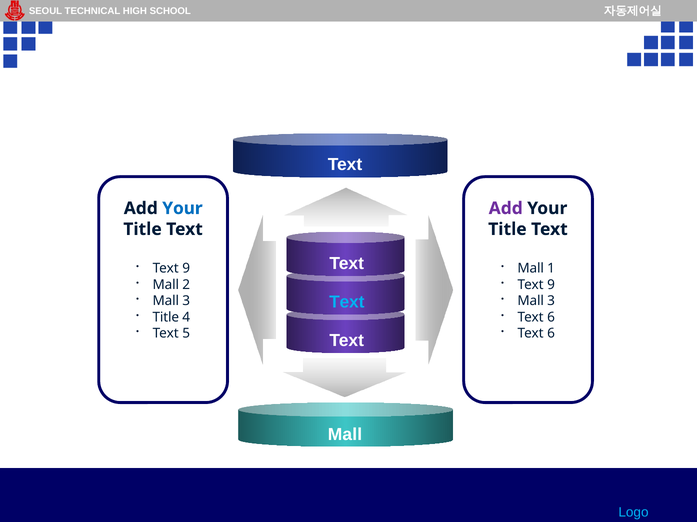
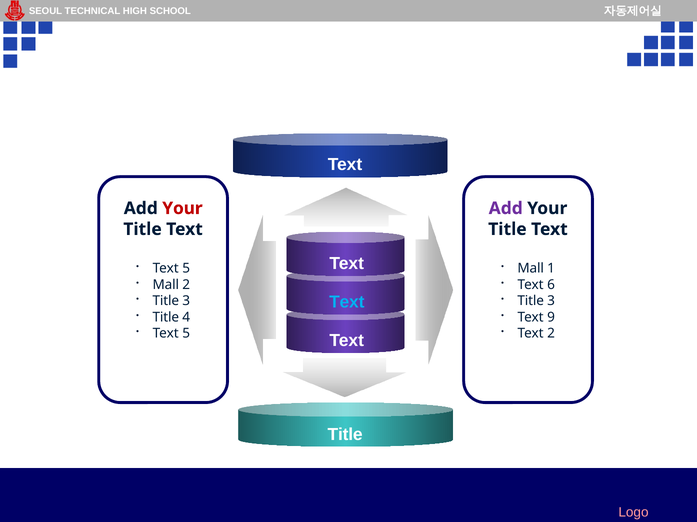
Your colour: blue -> red (182, 209)
9: 9 -> 5 (186, 269)
9: 9 -> 6 (551, 285)
Mall: Mall -> Title (166, 301)
Mall: Mall -> Title (531, 301)
6: 6 -> 9 (551, 318)
6: 6 -> 2 (551, 334)
Mall: Mall -> Title (345, 435)
Logo colour: light blue -> pink (633, 513)
